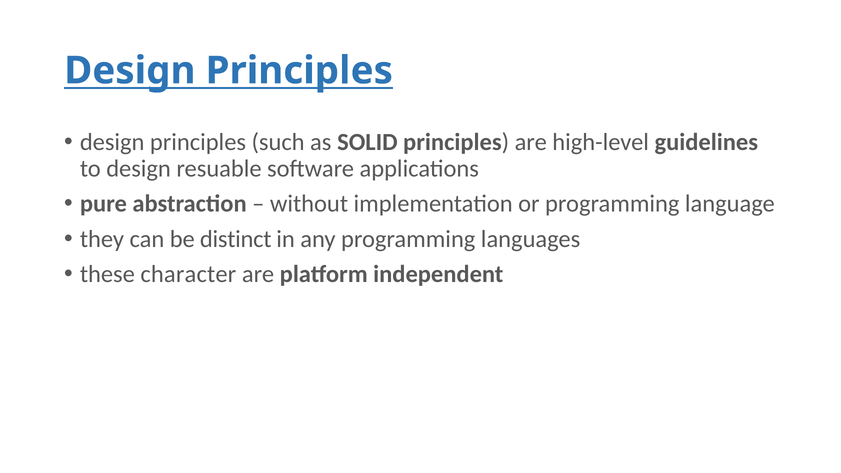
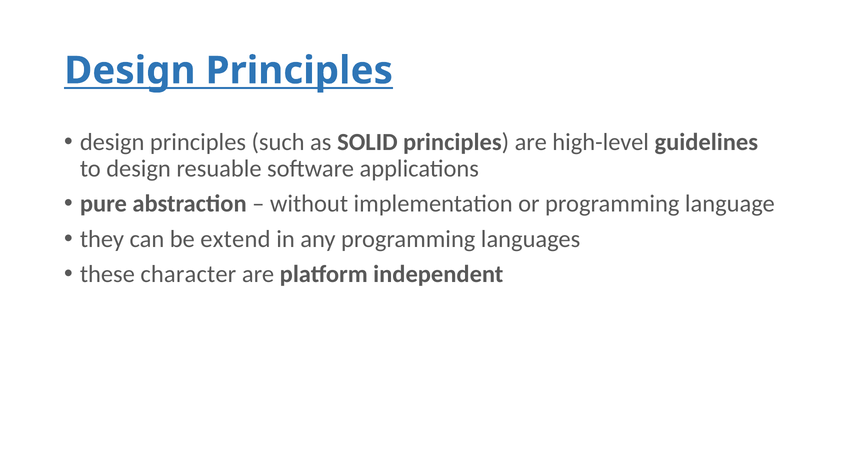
distinct: distinct -> extend (235, 239)
